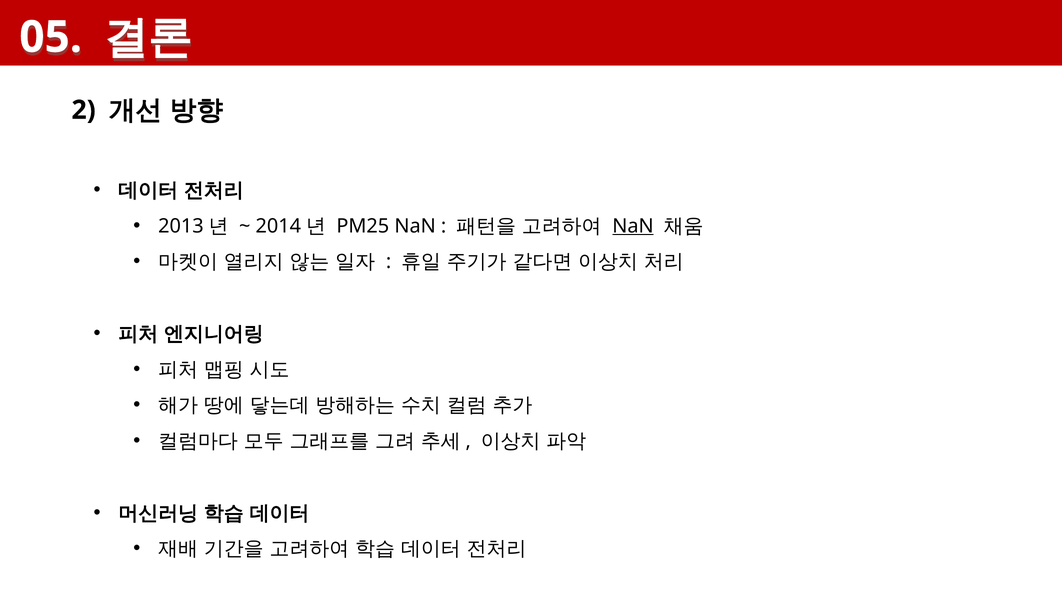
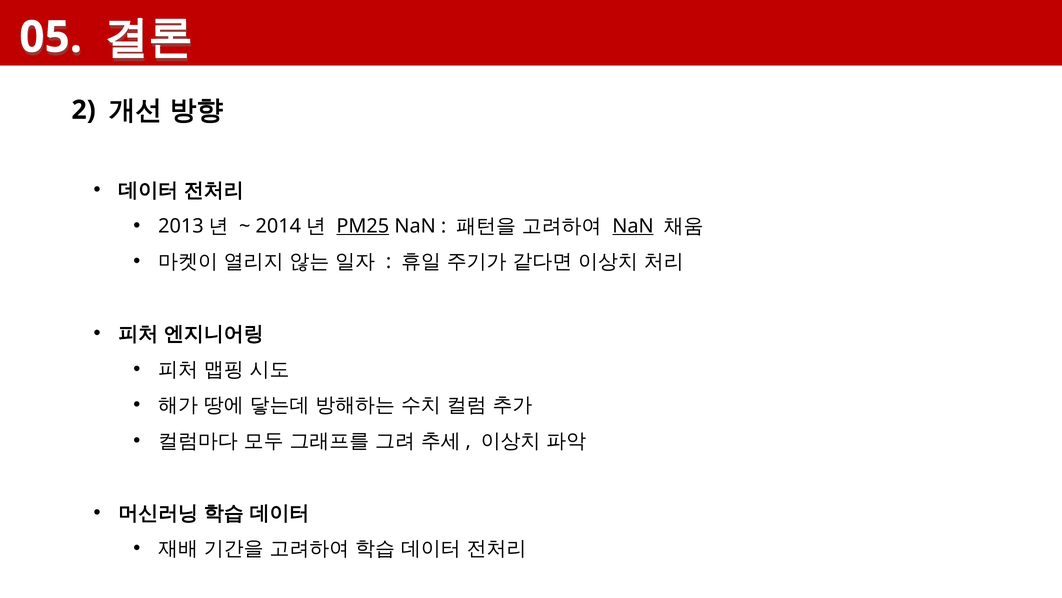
PM25 underline: none -> present (363, 226)
